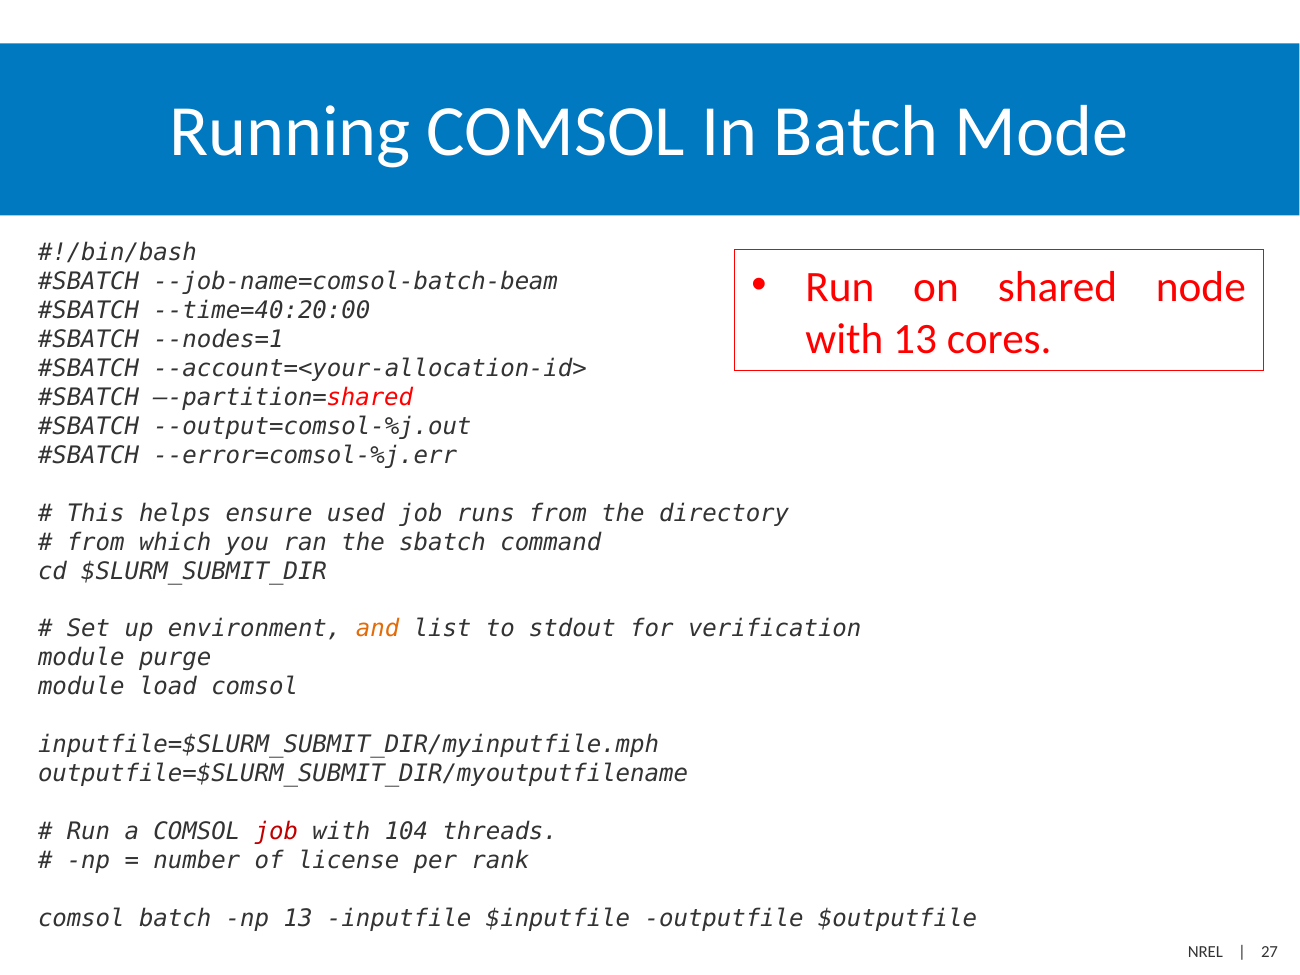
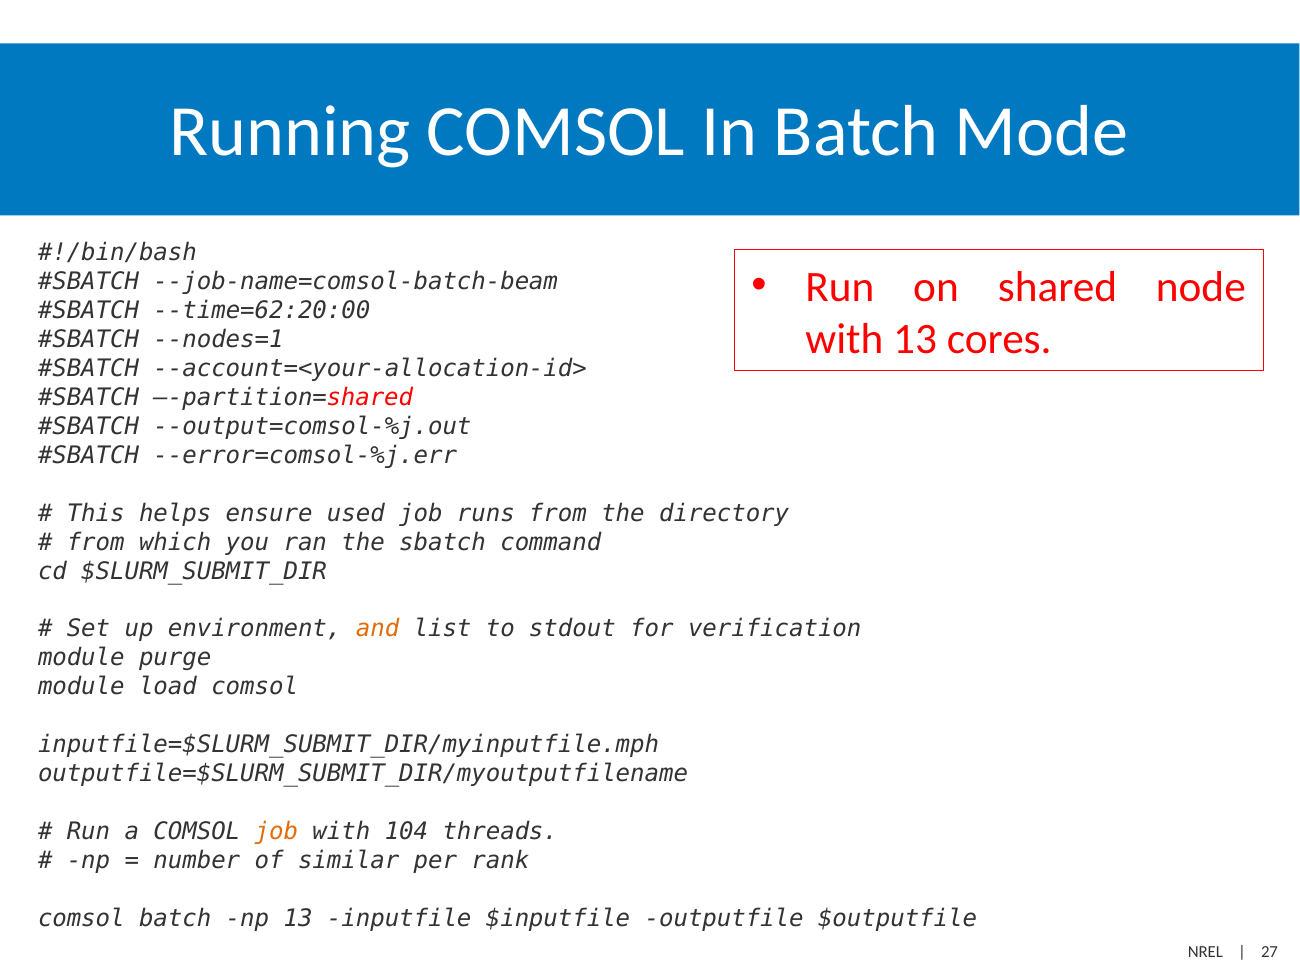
--time=40:20:00: --time=40:20:00 -> --time=62:20:00 (262, 311)
job colour: red -> orange (276, 831)
license: license -> similar (349, 860)
